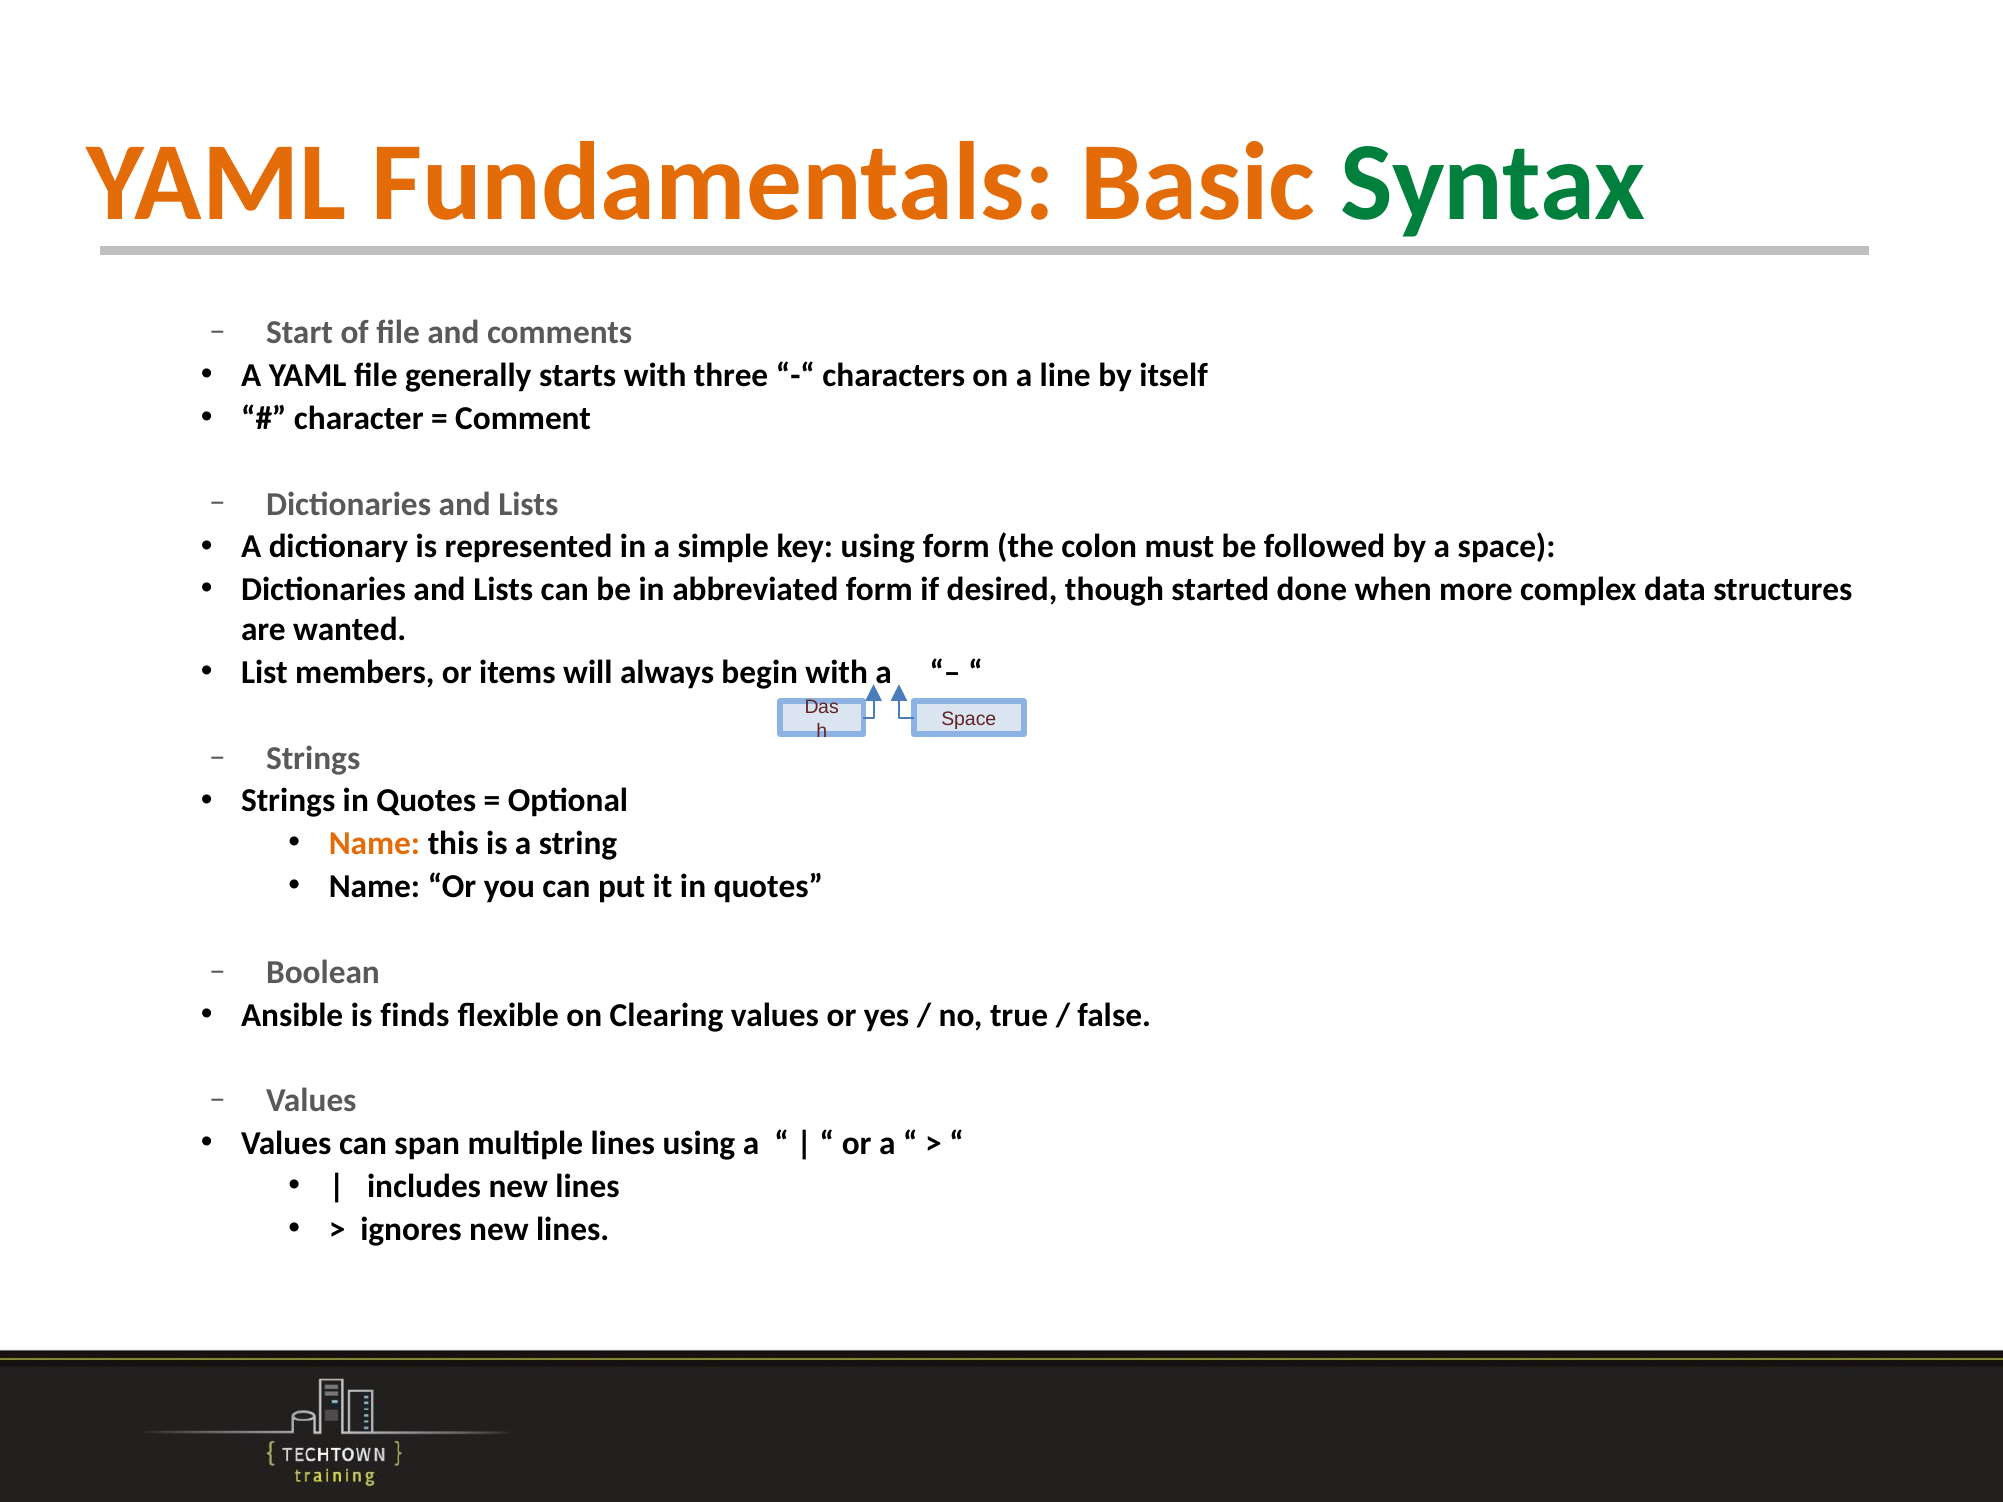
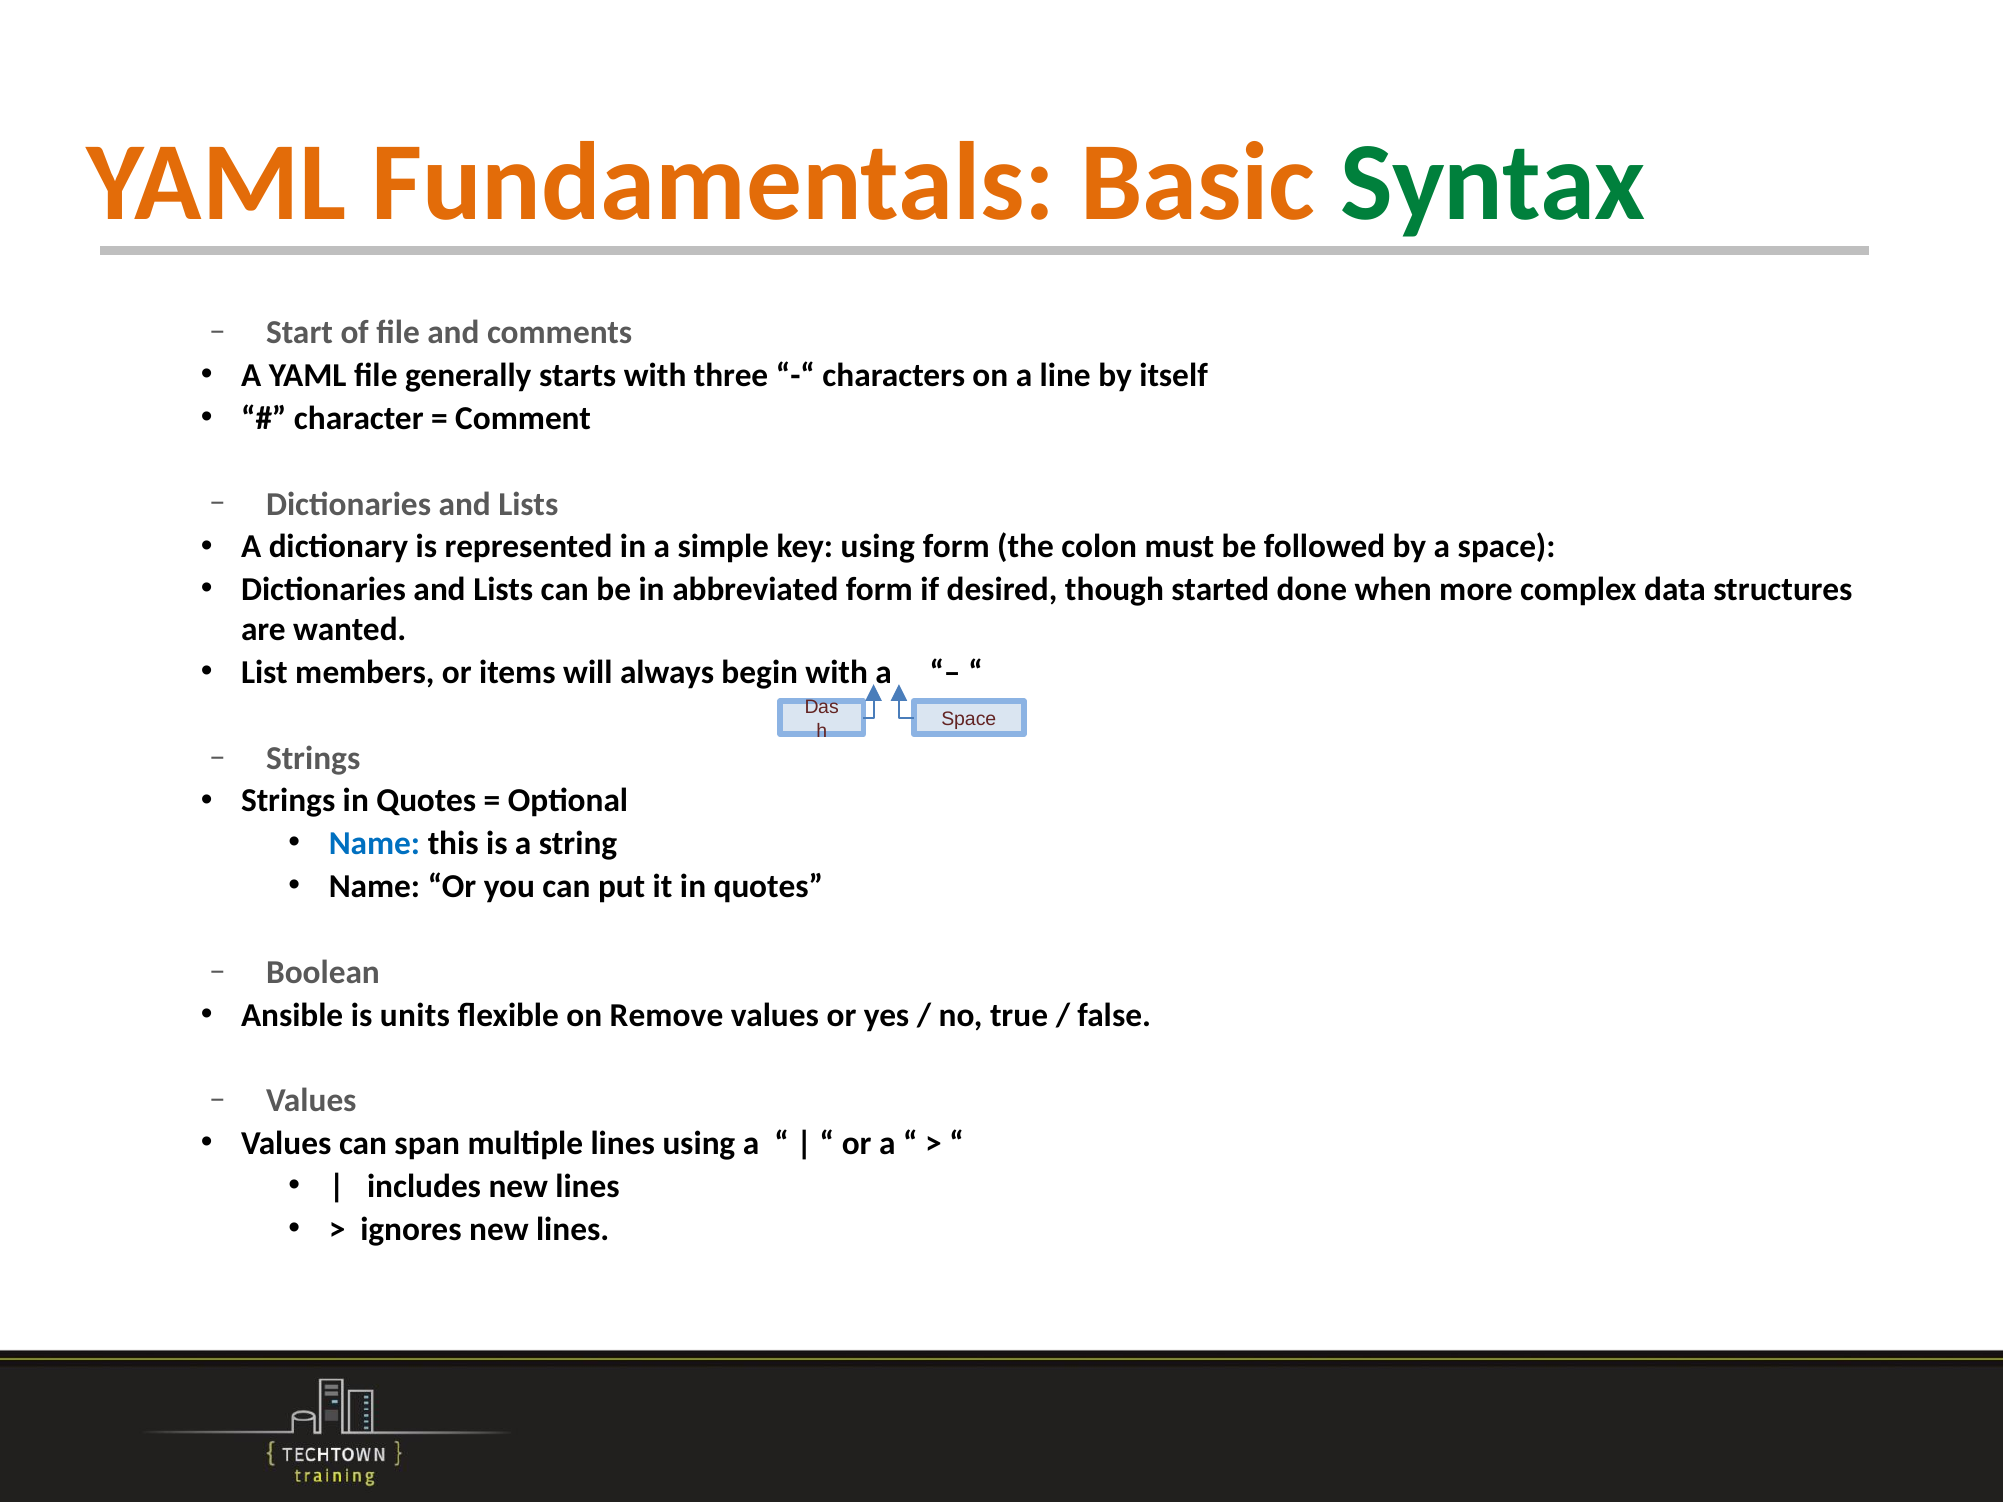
Name colour: orange -> blue (374, 844)
finds: finds -> units (415, 1015)
Clearing: Clearing -> Remove (667, 1015)
